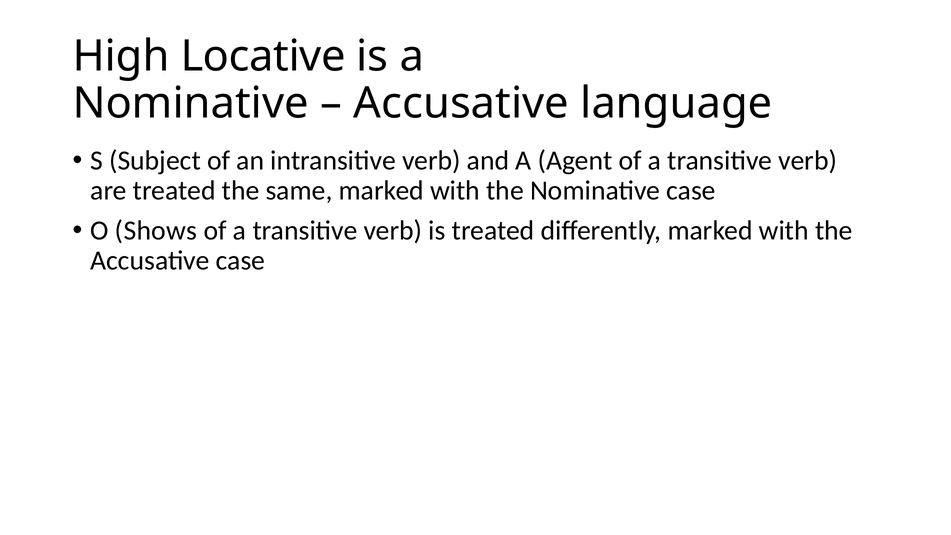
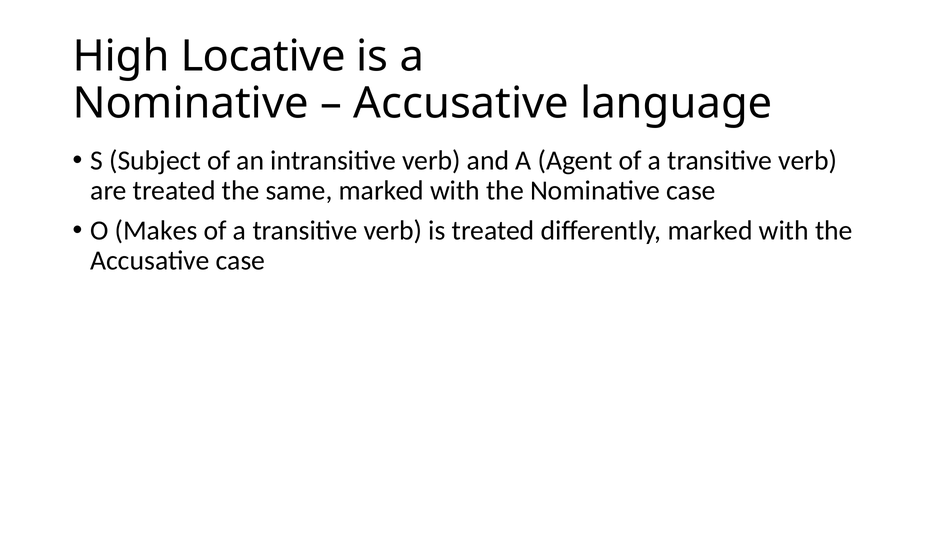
Shows: Shows -> Makes (156, 231)
